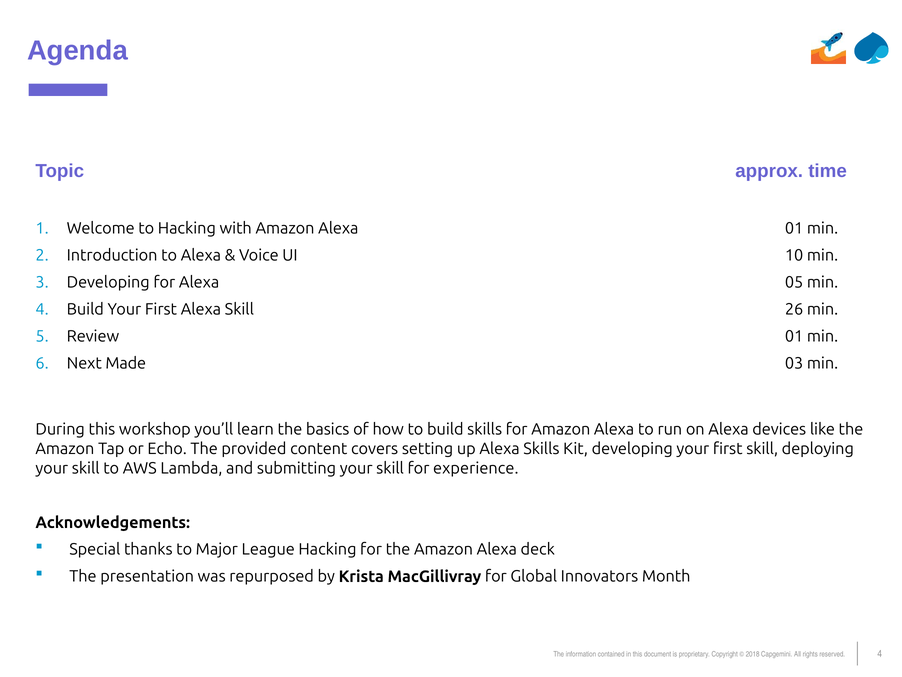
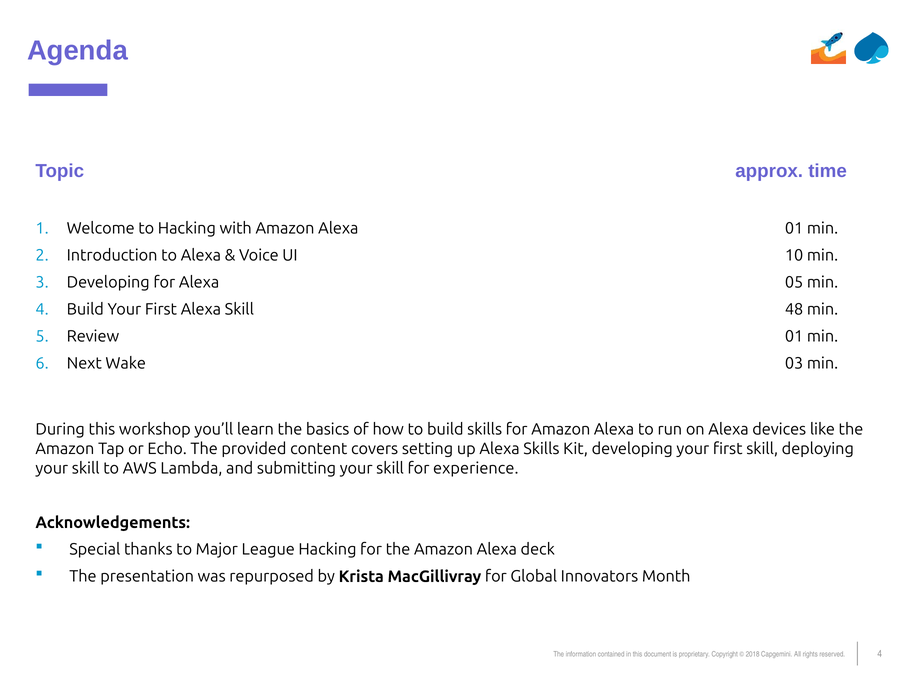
26: 26 -> 48 (794, 309)
Made: Made -> Wake (126, 363)
